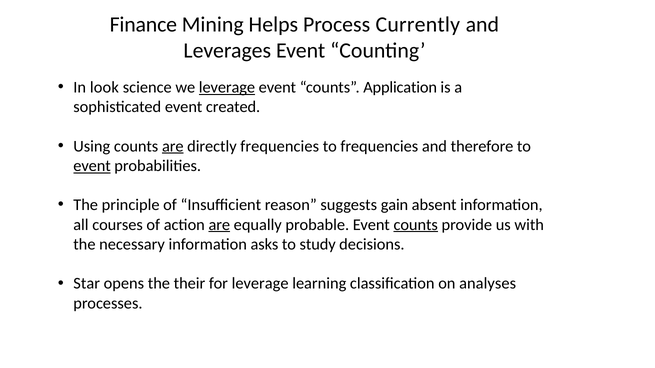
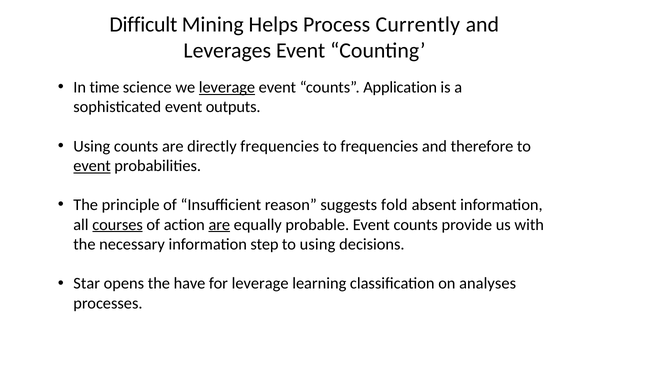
Finance: Finance -> Difficult (143, 25)
look: look -> time (105, 87)
created: created -> outputs (233, 107)
are underline: present -> none (173, 146)
gain: gain -> fold (394, 205)
courses underline: none -> present (118, 225)
counts underline: present -> none (416, 225)
asks: asks -> step (265, 245)
to study: study -> using (318, 245)
their: their -> have (190, 284)
